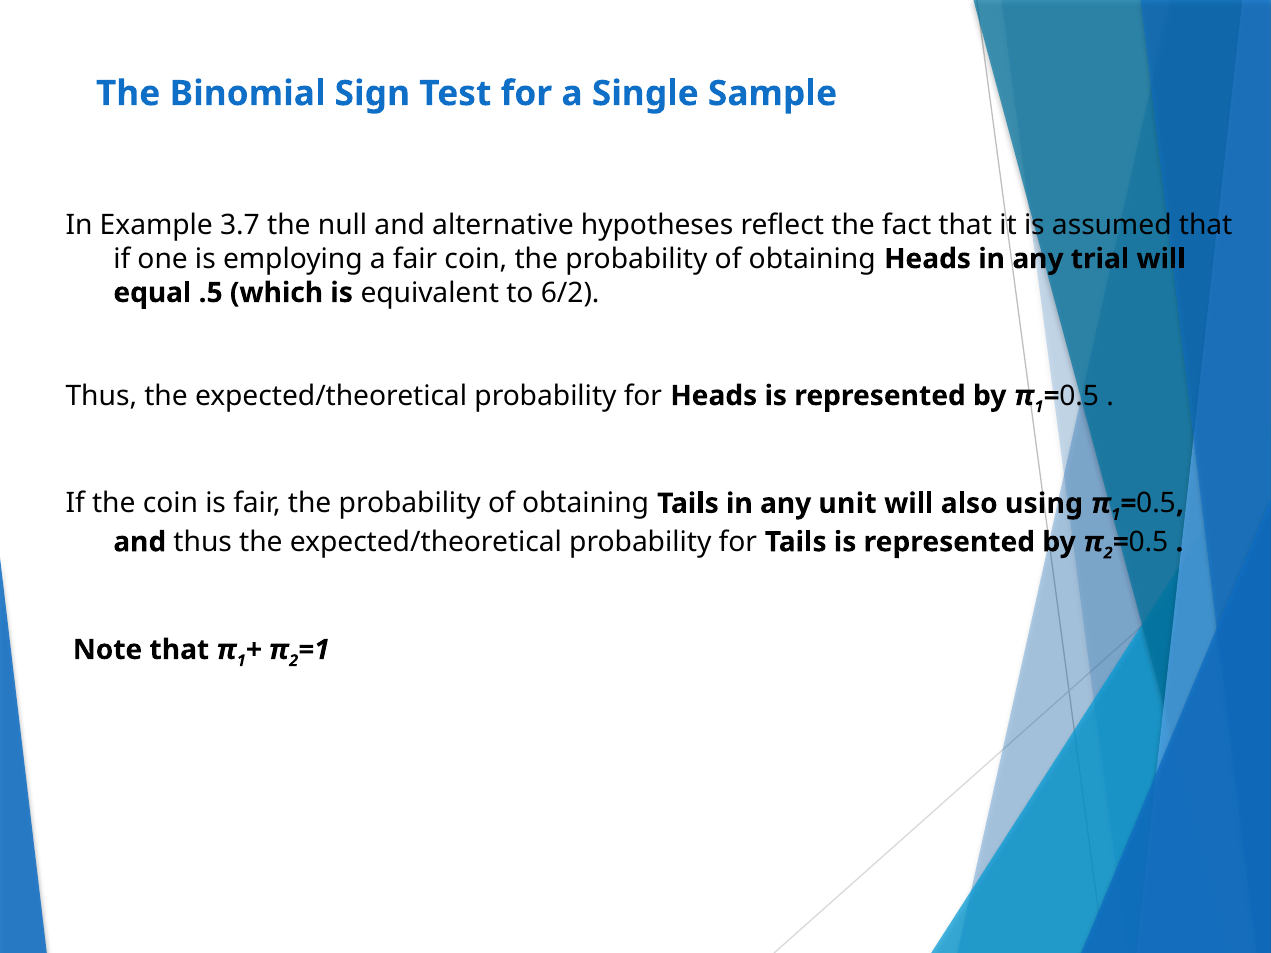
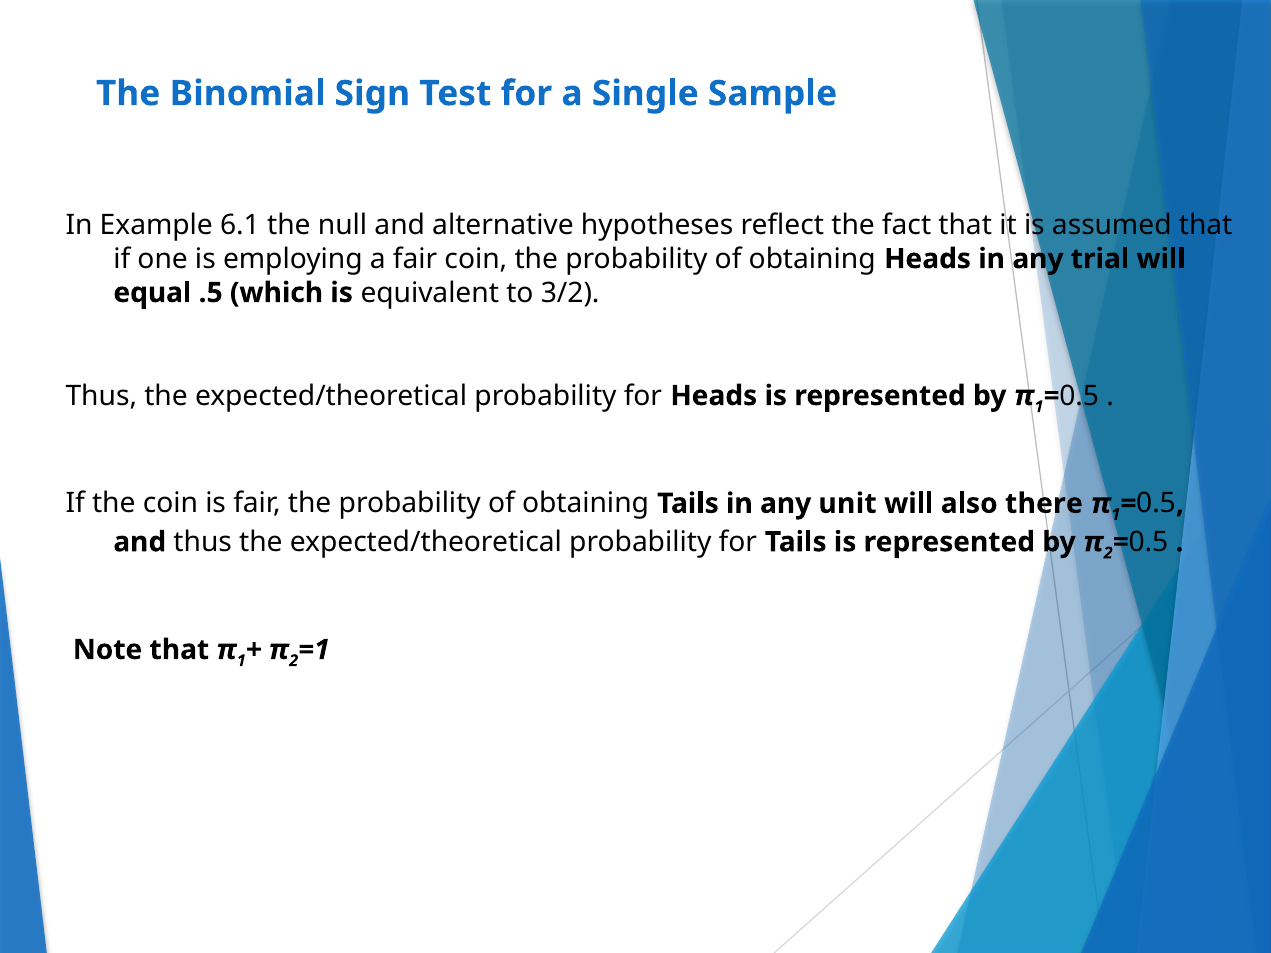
3.7: 3.7 -> 6.1 (240, 225)
6/2: 6/2 -> 3/2 (570, 293)
using: using -> there (1044, 504)
